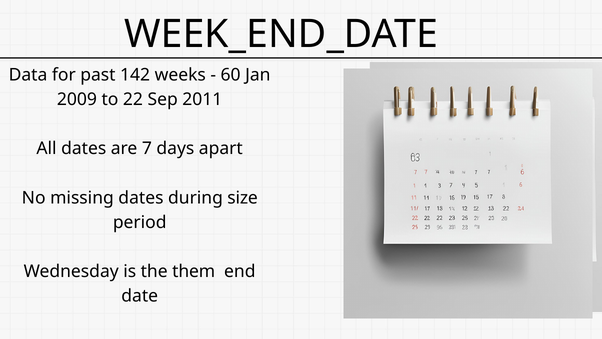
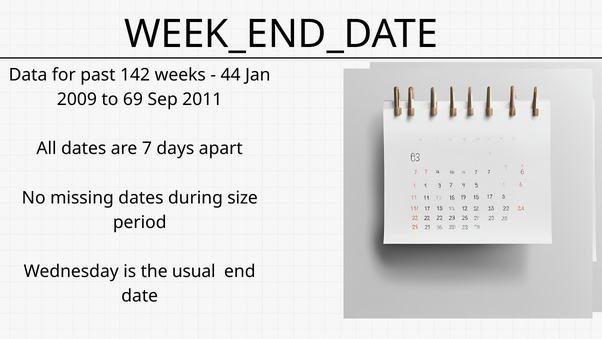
60: 60 -> 44 (231, 75)
22: 22 -> 69 (133, 100)
them: them -> usual (194, 271)
